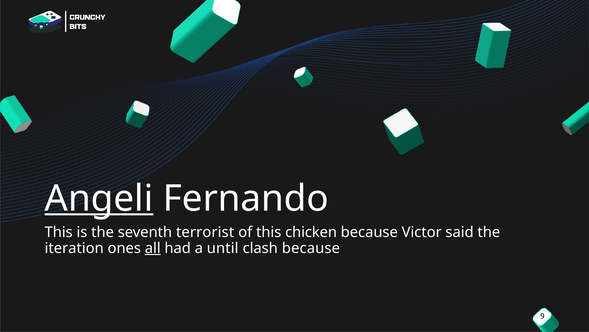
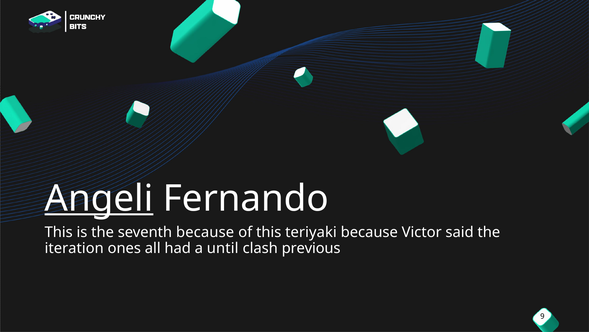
seventh terrorist: terrorist -> because (205, 232)
chicken: chicken -> teriyaki (311, 232)
all underline: present -> none (153, 248)
clash because: because -> previous (311, 248)
